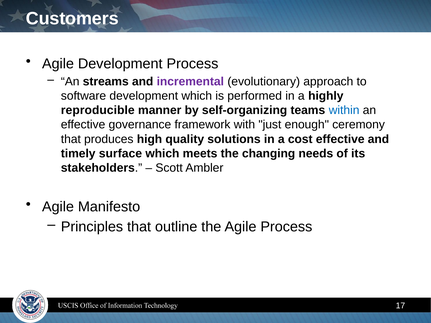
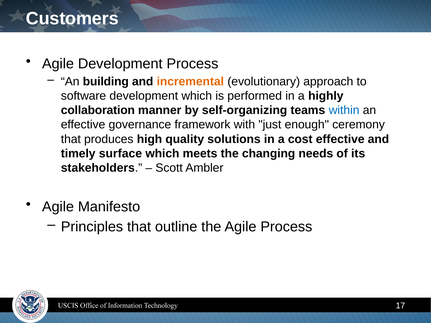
streams: streams -> building (106, 82)
incremental colour: purple -> orange (190, 82)
reproducible: reproducible -> collaboration (98, 110)
